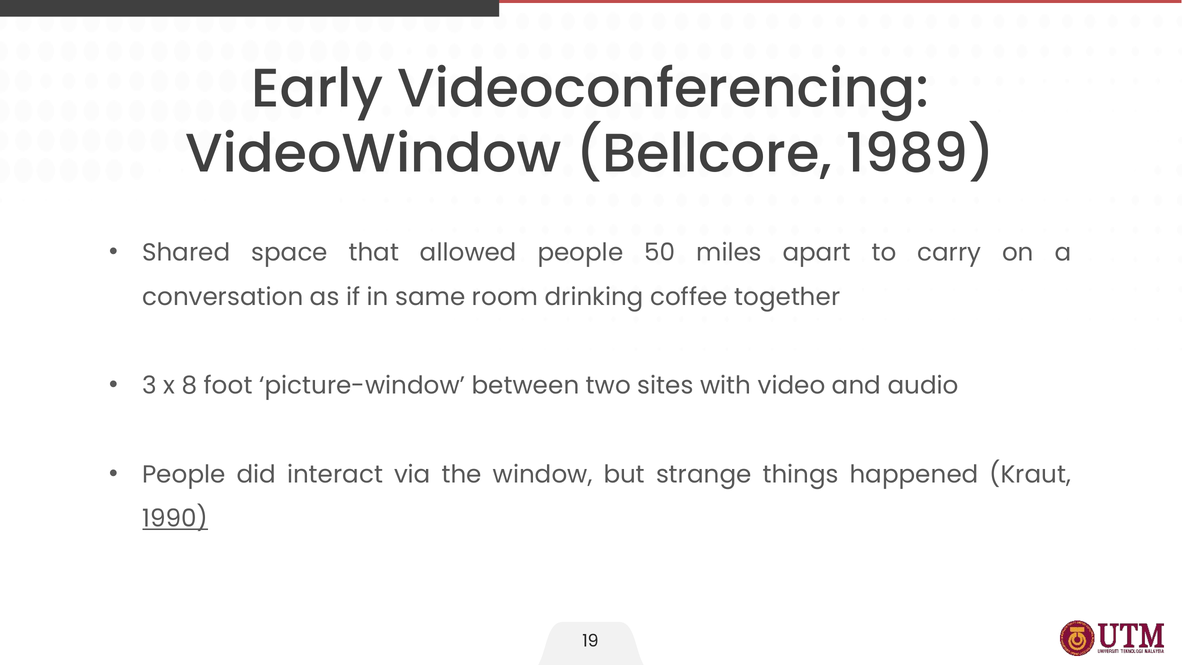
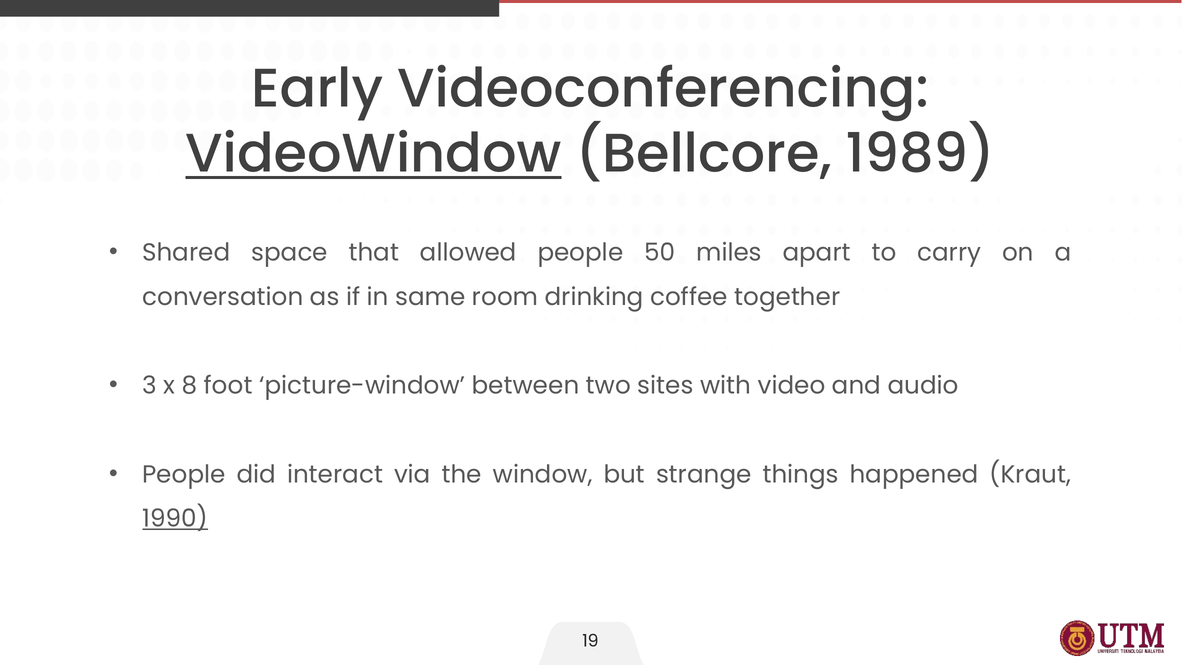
VideoWindow underline: none -> present (373, 154)
